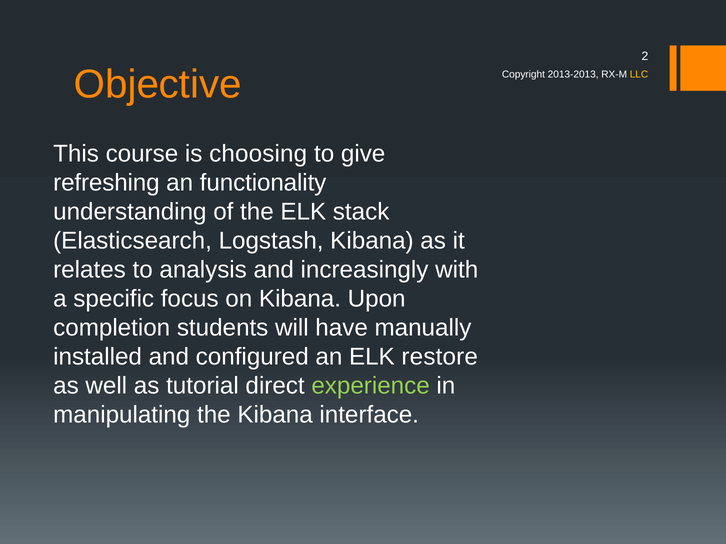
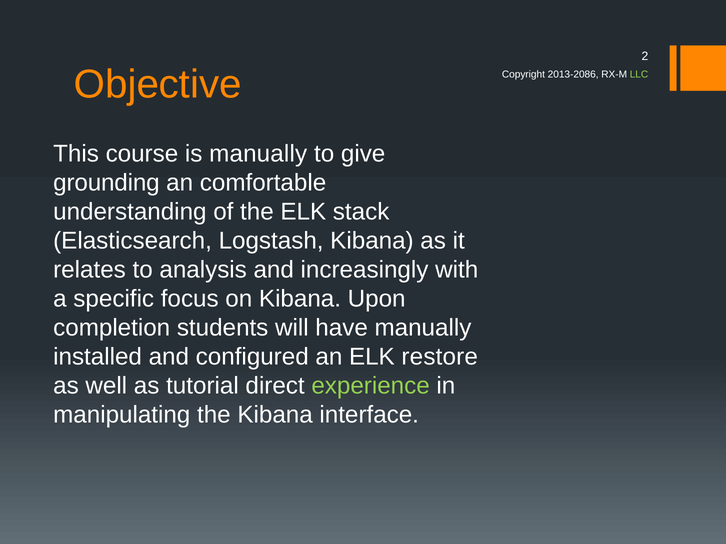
2013-2013: 2013-2013 -> 2013-2086 (573, 75)
LLC colour: yellow -> light green (639, 75)
is choosing: choosing -> manually (258, 154)
refreshing: refreshing -> grounding (106, 183)
functionality: functionality -> comfortable (263, 183)
